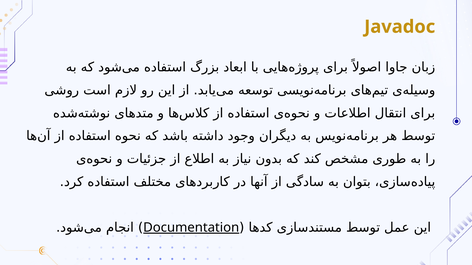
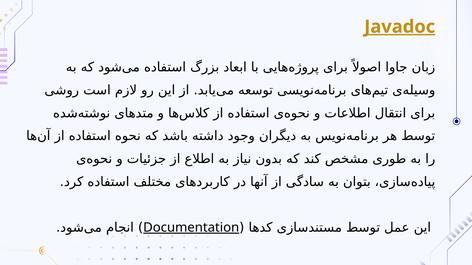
Javadoc underline: none -> present (400, 27)
